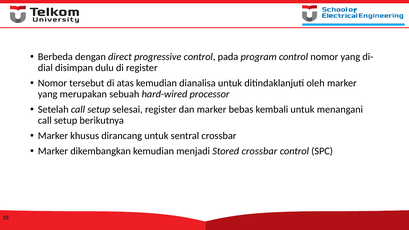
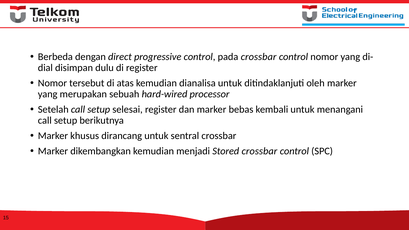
pada program: program -> crossbar (259, 57)
